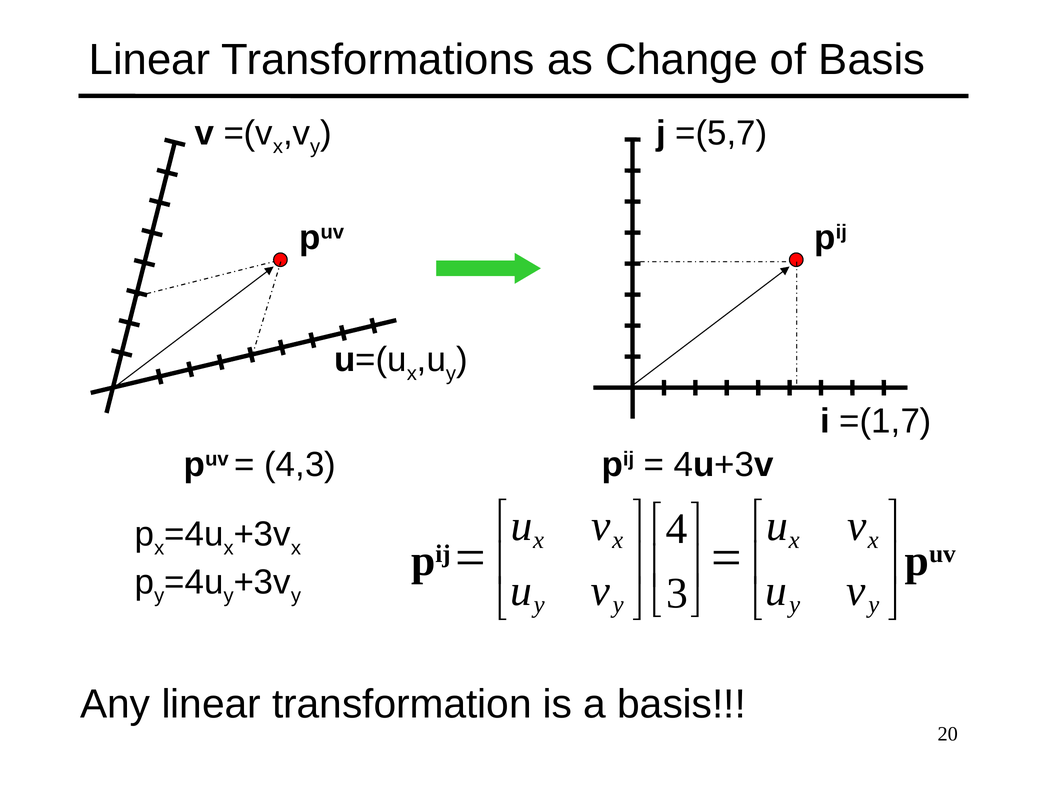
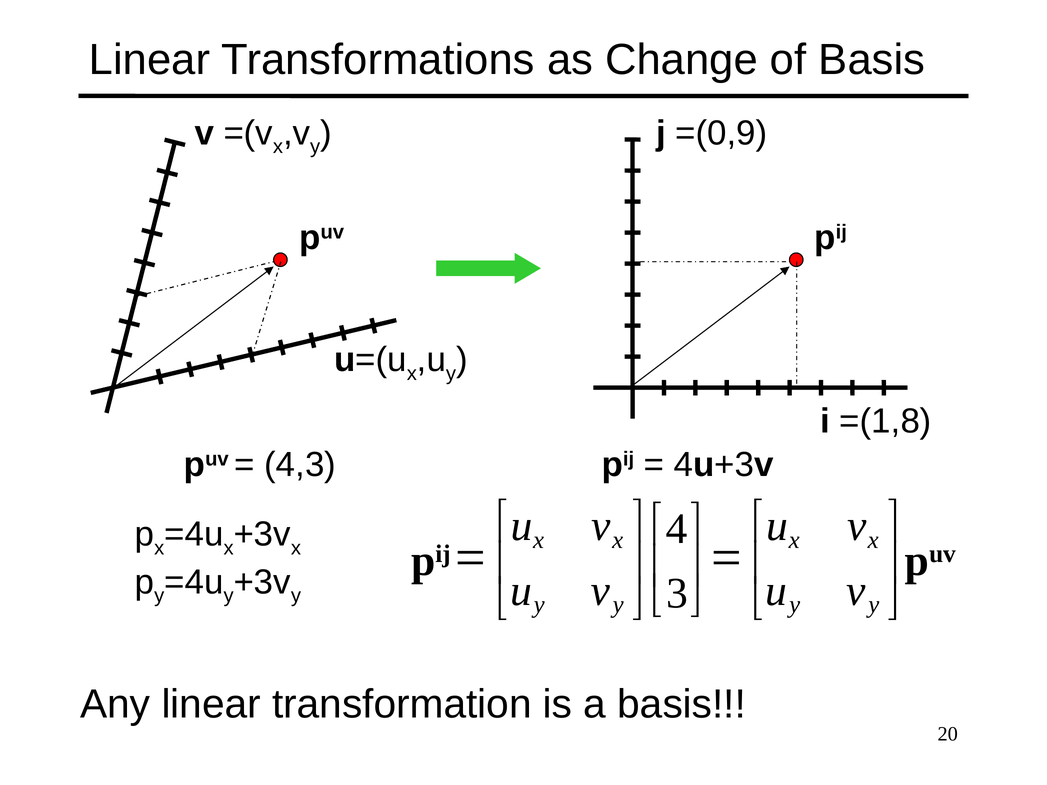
=(5,7: =(5,7 -> =(0,9 (721, 133)
=(1,7: =(1,7 -> =(1,8 (886, 421)
